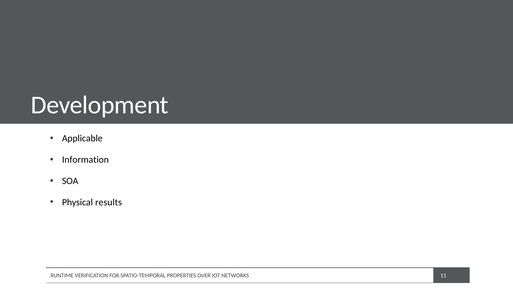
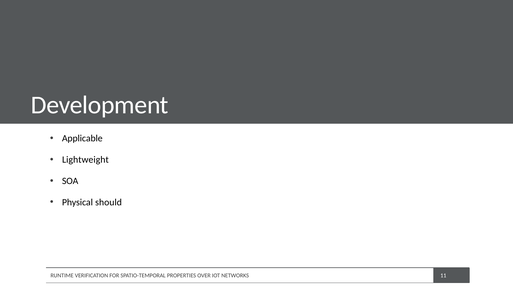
Information: Information -> Lightweight (85, 160)
results: results -> should (109, 203)
